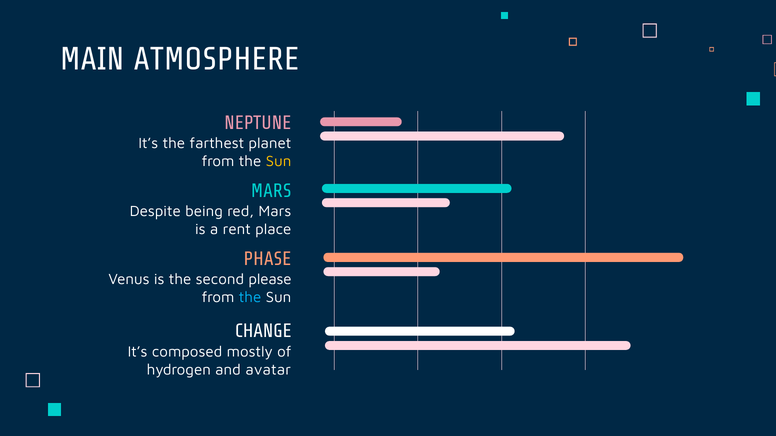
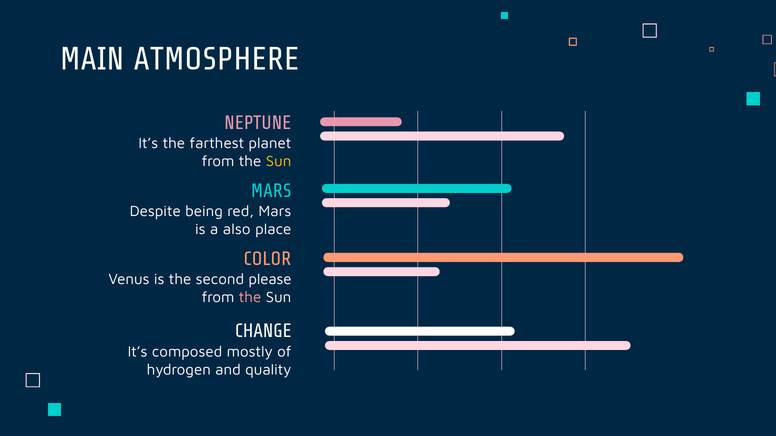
rent: rent -> also (237, 230)
PHASE: PHASE -> COLOR (267, 259)
the colour: light blue -> pink (250, 298)
avatar: avatar -> quality (268, 370)
